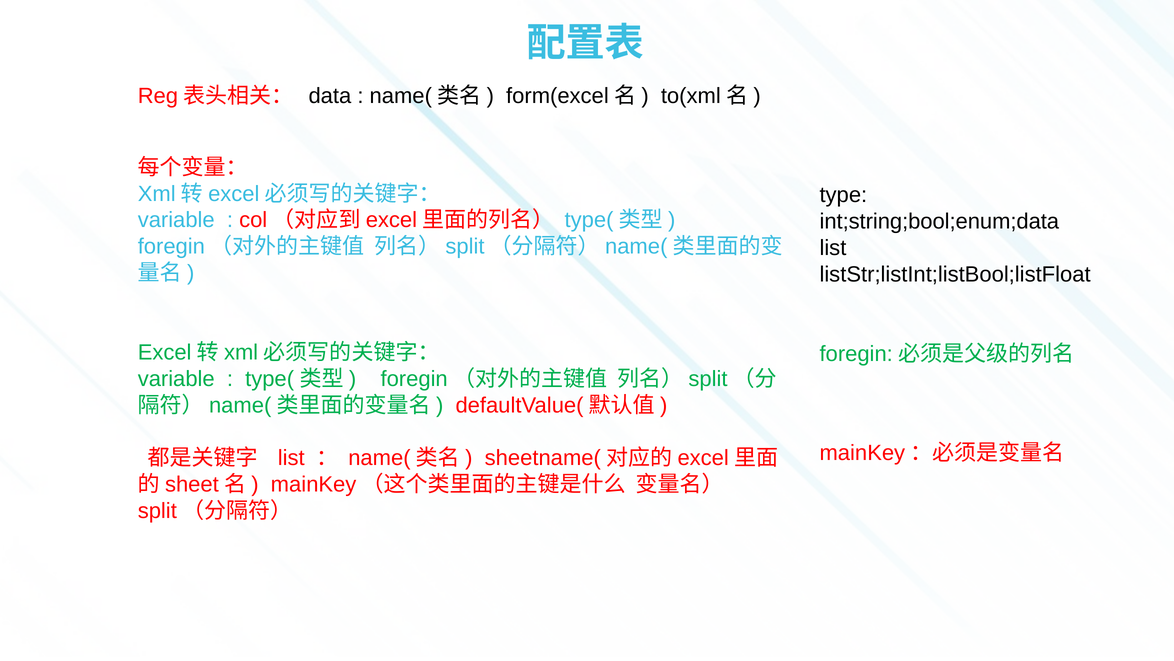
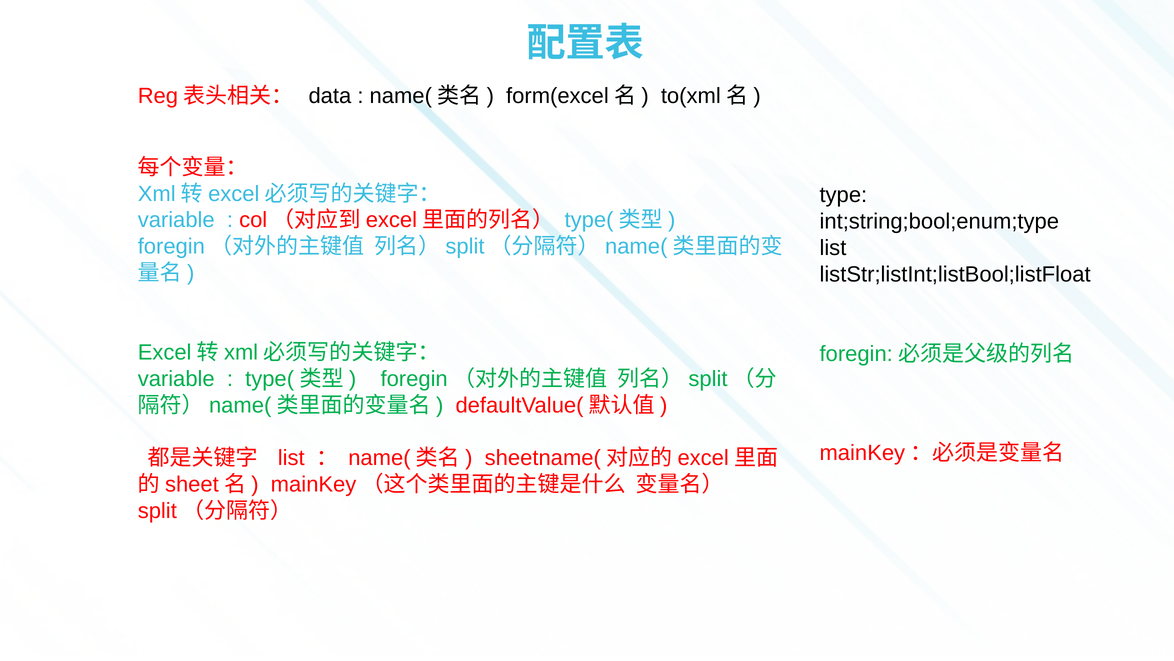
int;string;bool;enum;data: int;string;bool;enum;data -> int;string;bool;enum;type (939, 221)
